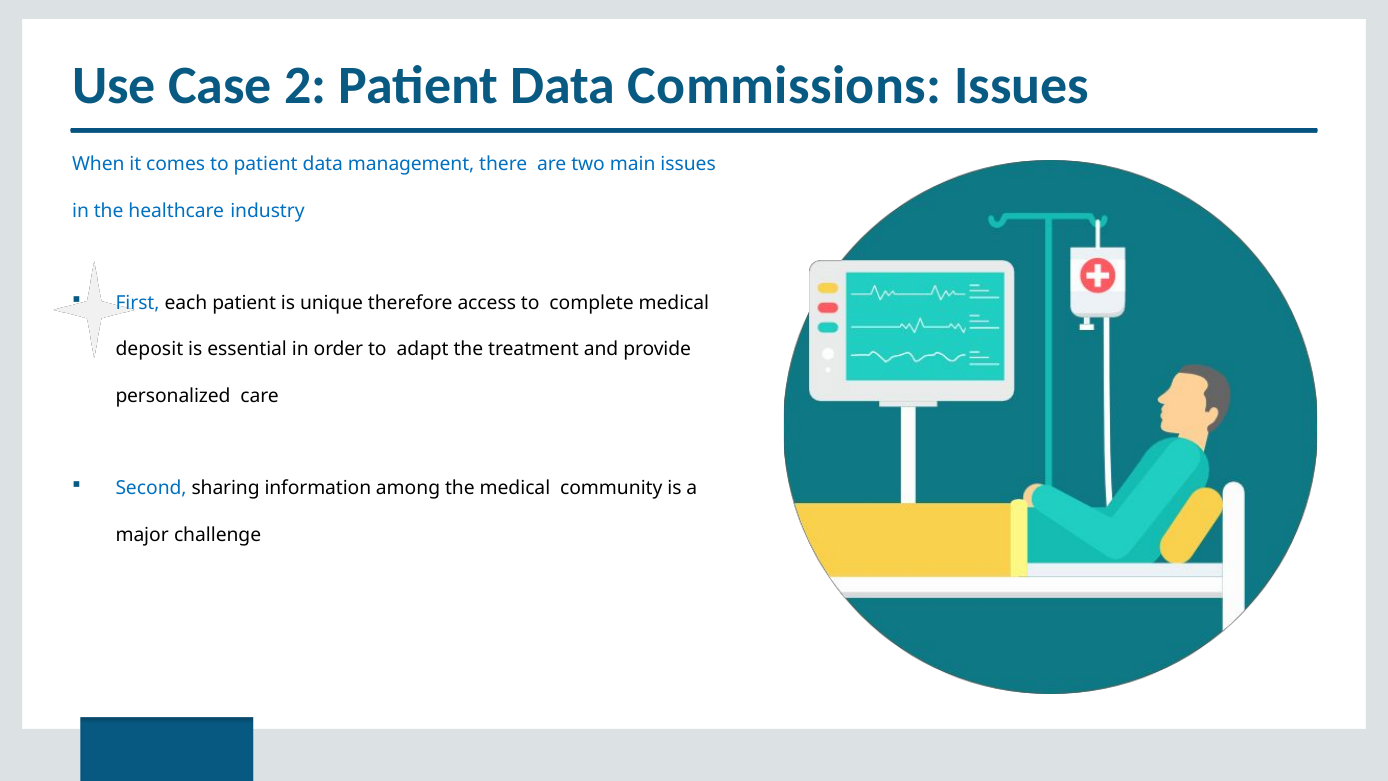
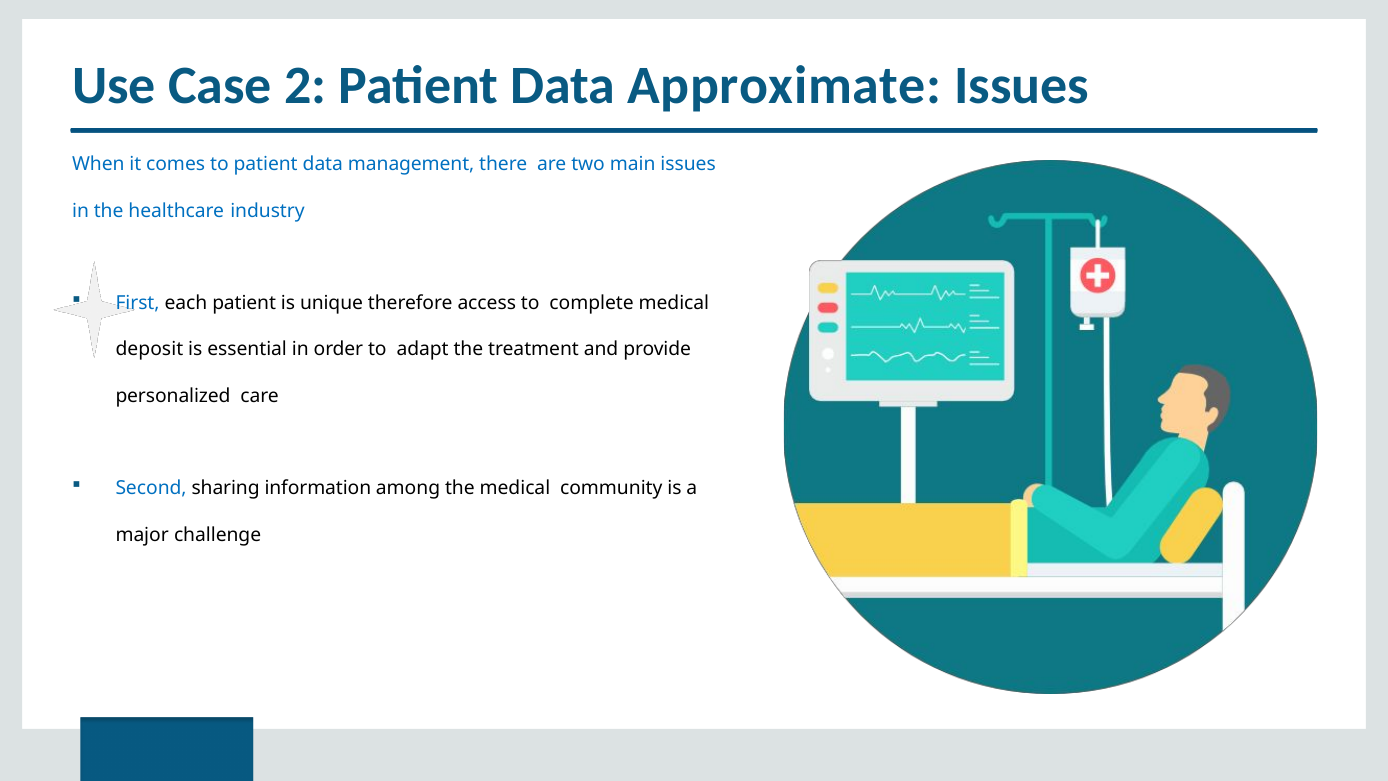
Commissions: Commissions -> Approximate (785, 86)
